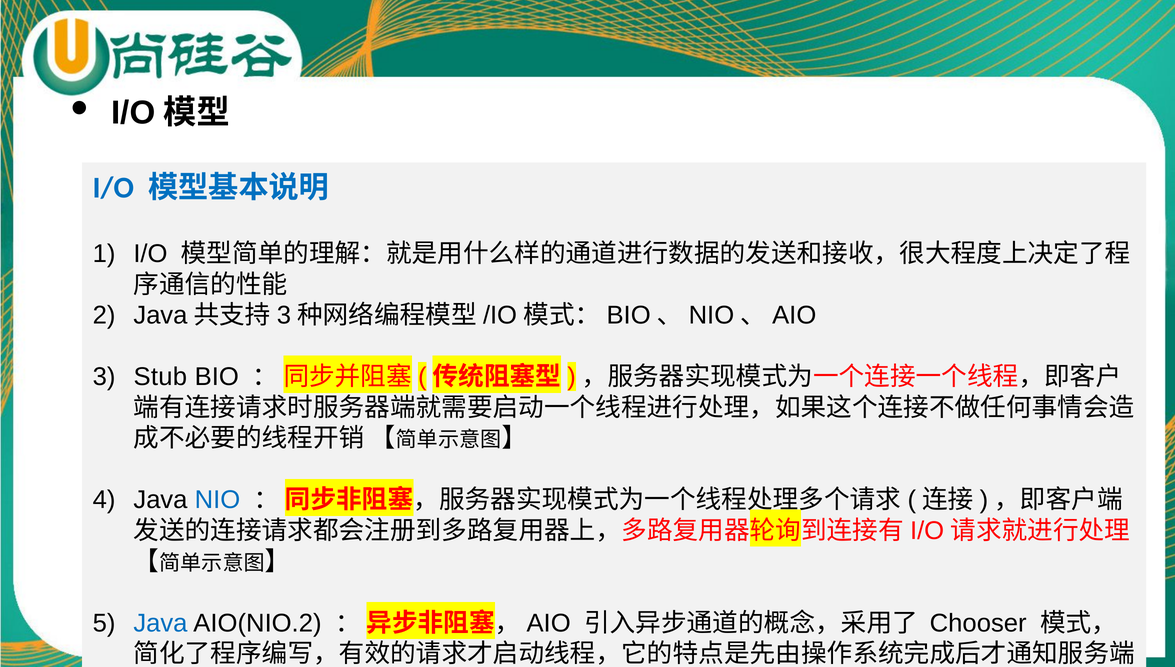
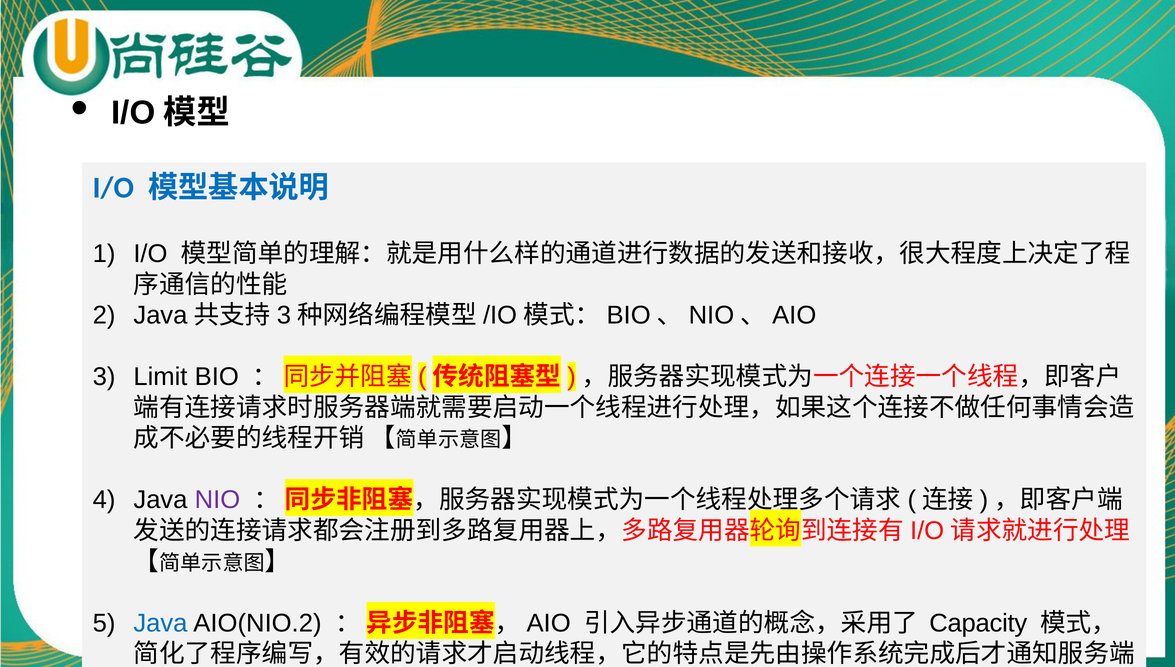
Stub: Stub -> Limit (160, 377)
NIO colour: blue -> purple (217, 500)
Chooser: Chooser -> Capacity (978, 623)
